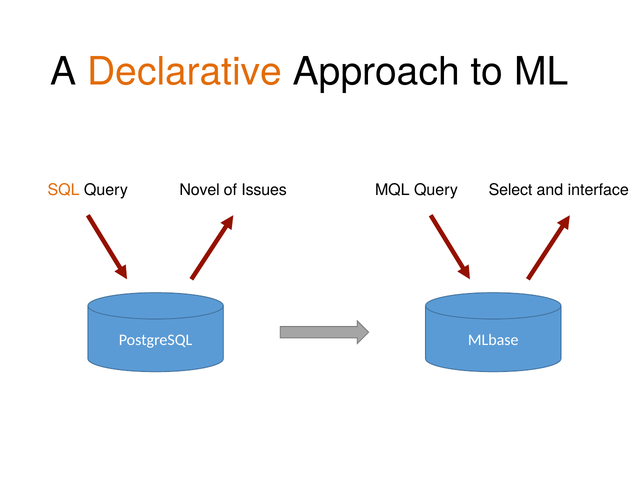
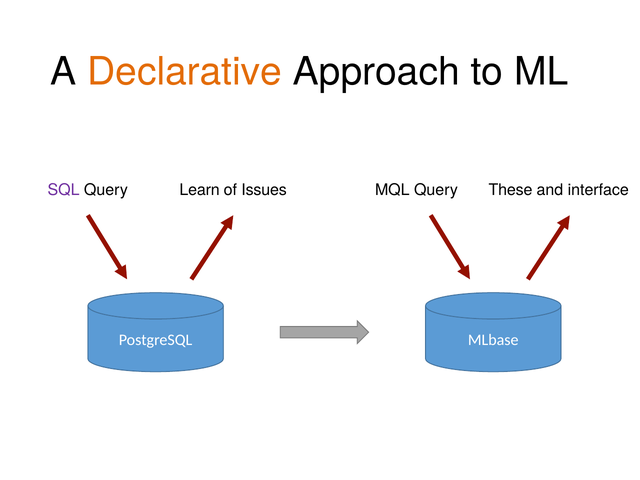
SQL colour: orange -> purple (64, 190)
Novel: Novel -> Learn (200, 190)
Select: Select -> These (510, 190)
